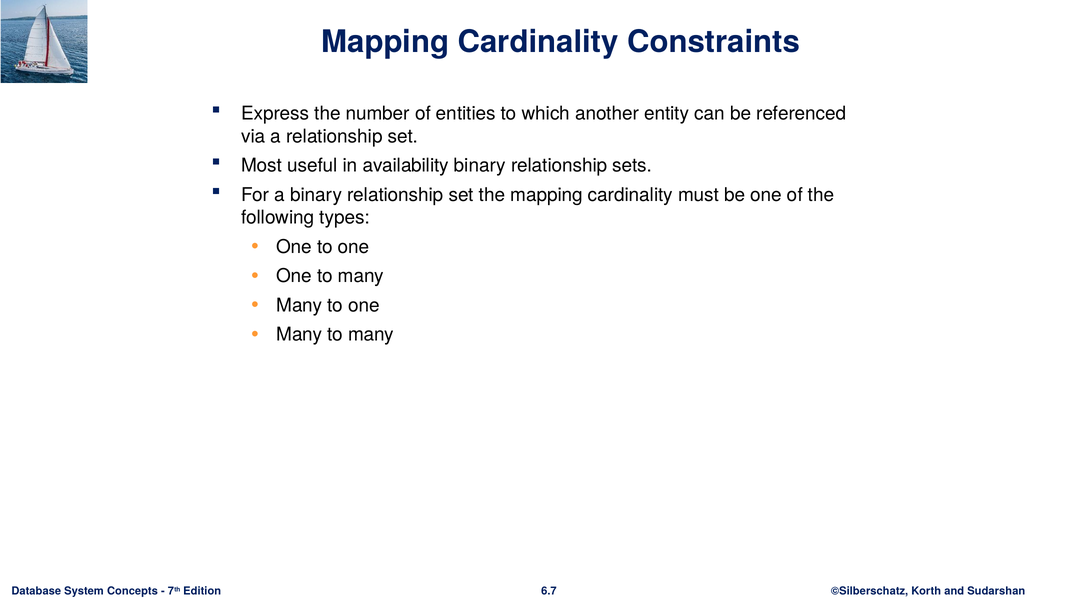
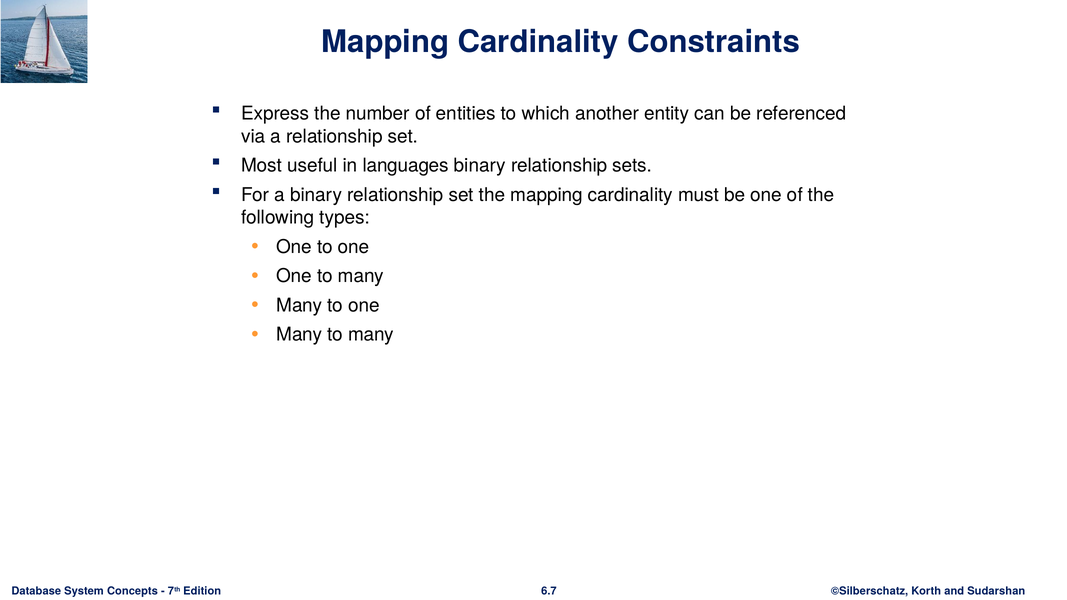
availability: availability -> languages (406, 166)
